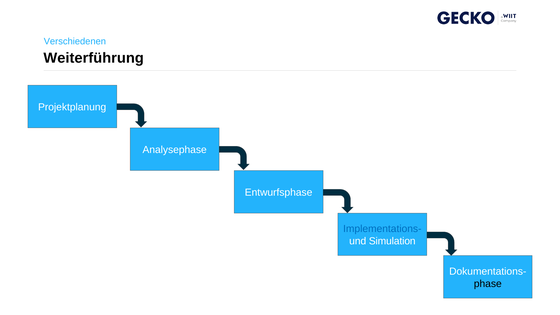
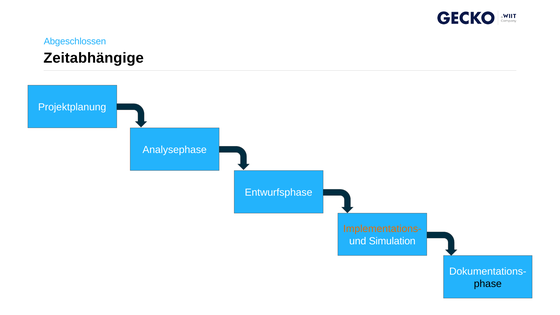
Verschiedenen: Verschiedenen -> Abgeschlossen (75, 41)
Weiterführung: Weiterführung -> Zeitabhängige (94, 58)
Implementations- colour: blue -> orange (382, 229)
